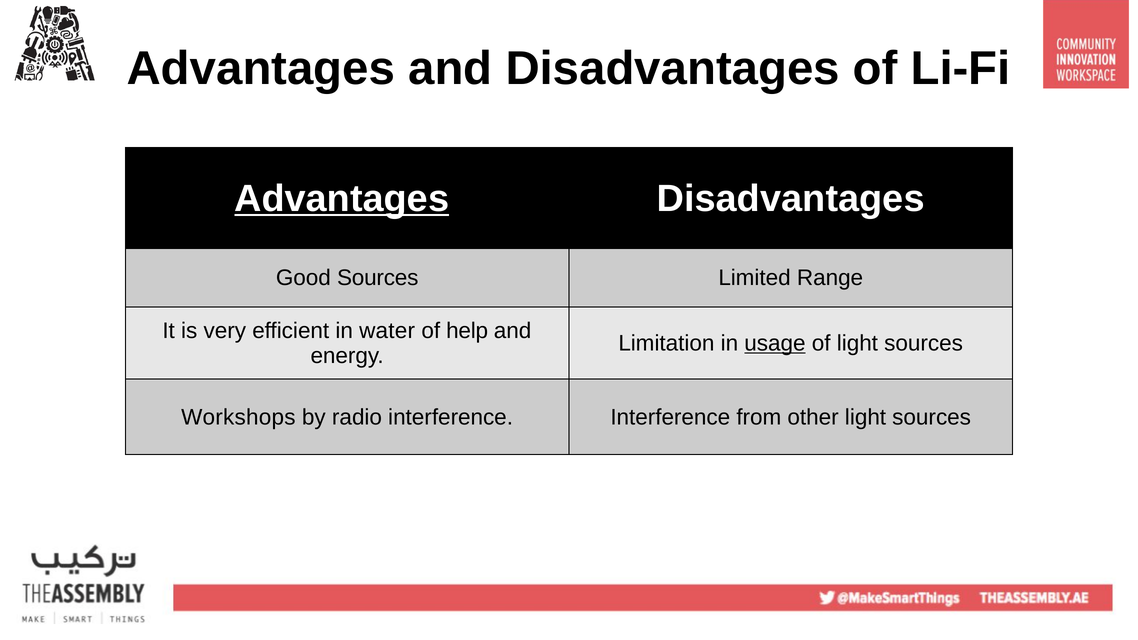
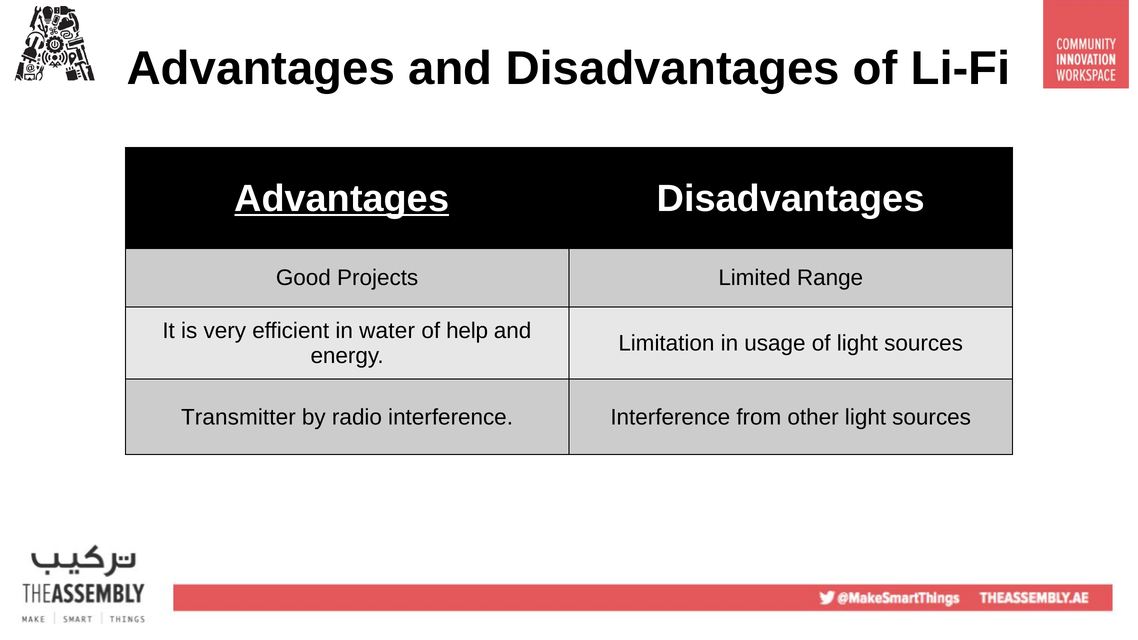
Good Sources: Sources -> Projects (378, 278)
usage underline: present -> none (775, 343)
Workshops: Workshops -> Transmitter (238, 417)
